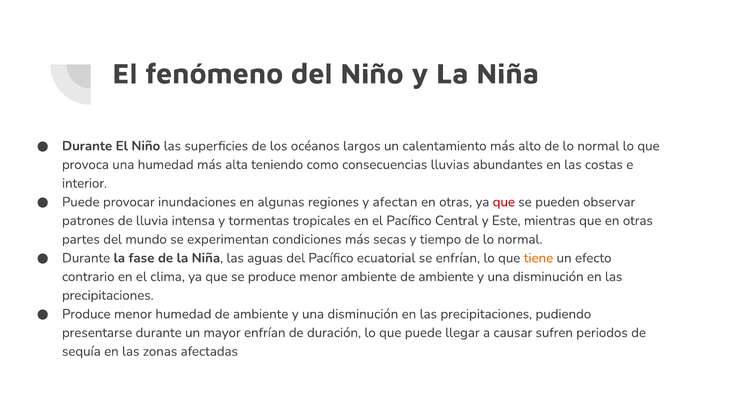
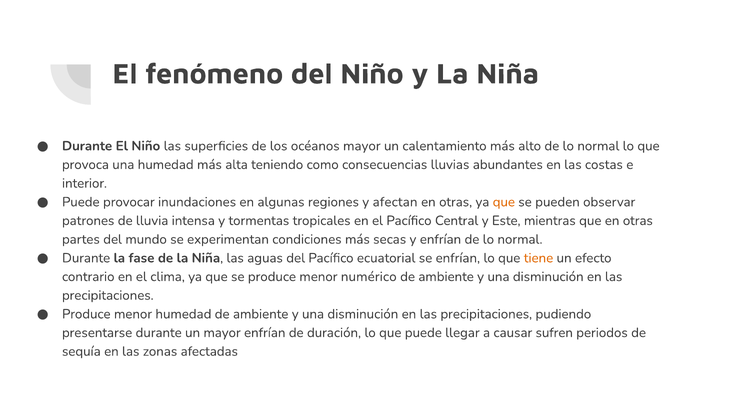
océanos largos: largos -> mayor (362, 146)
que colour: red -> orange (504, 202)
y tiempo: tiempo -> enfrían (440, 239)
menor ambiente: ambiente -> numérico (369, 276)
